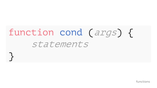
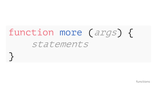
cond: cond -> more (71, 32)
